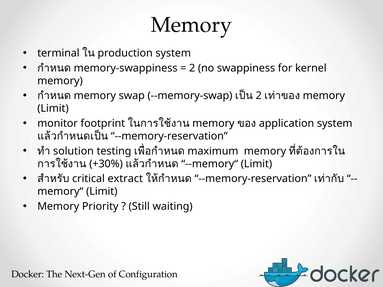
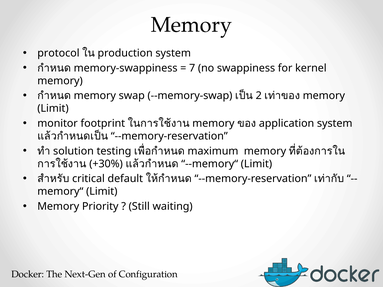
terminal: terminal -> protocol (58, 53)
2: 2 -> 7 (192, 68)
extract: extract -> default (125, 179)
